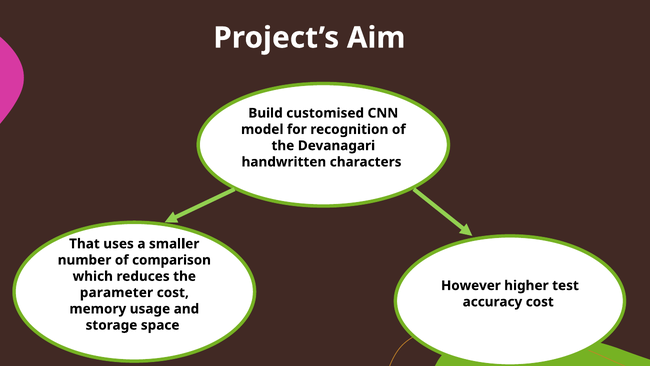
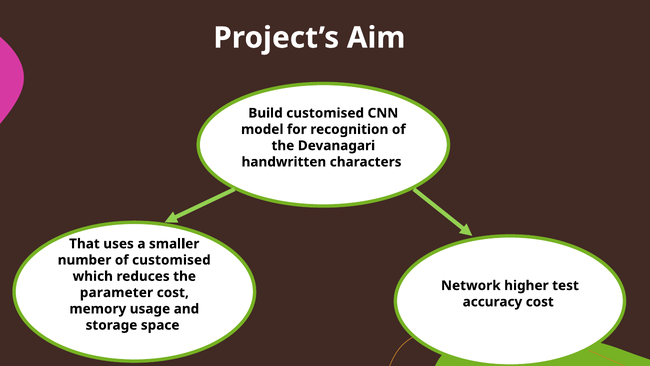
of comparison: comparison -> customised (171, 260)
However: However -> Network (471, 285)
